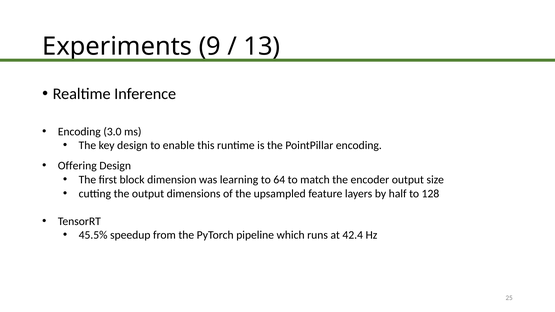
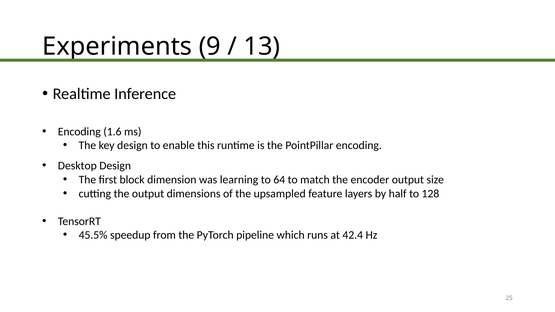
3.0: 3.0 -> 1.6 (112, 132)
Offering: Offering -> Desktop (77, 166)
